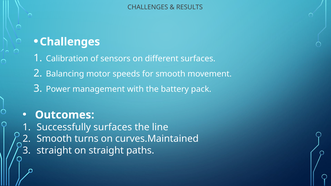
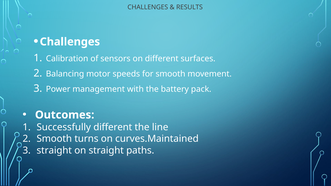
Successfully surfaces: surfaces -> different (113, 127)
